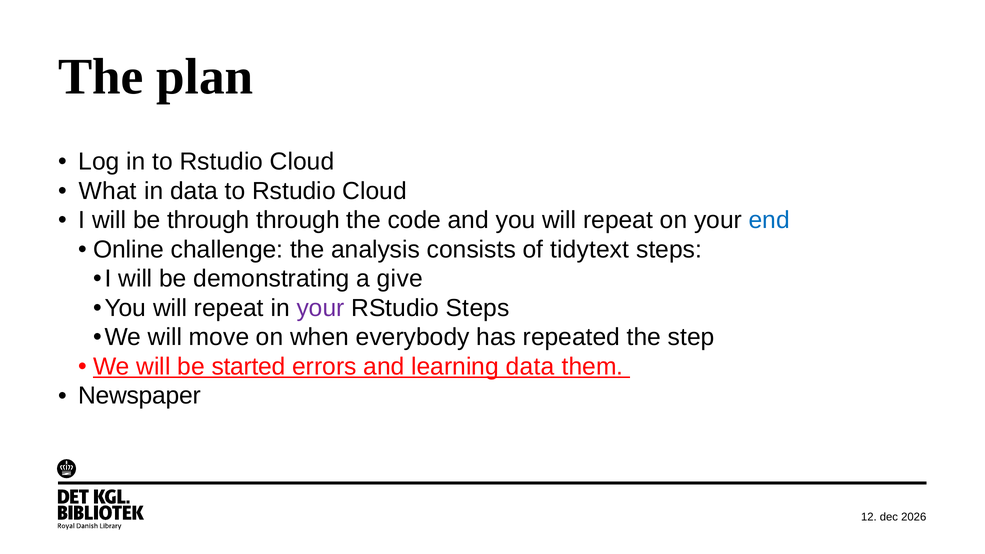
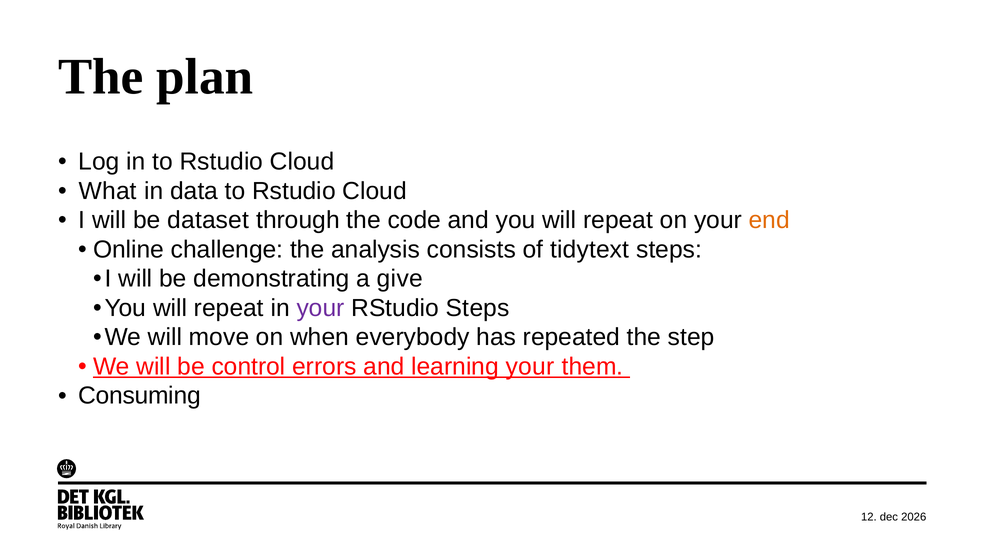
be through: through -> dataset (208, 220)
end colour: blue -> orange (769, 220)
started: started -> control (248, 367)
learning data: data -> your (530, 367)
Newspaper: Newspaper -> Consuming (139, 396)
